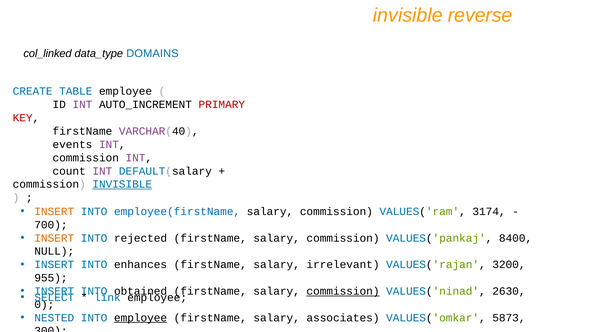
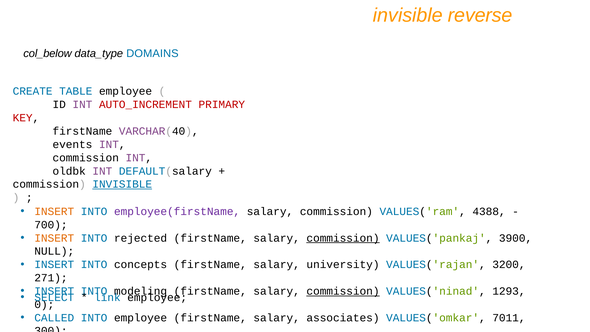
col_linked: col_linked -> col_below (48, 54)
AUTO_INCREMENT colour: black -> red (145, 105)
count: count -> oldbk (69, 171)
employee(firstName colour: blue -> purple (177, 211)
3174: 3174 -> 4388 (489, 211)
commission underline: none -> present (343, 238)
8400: 8400 -> 3900 (516, 238)
enhances: enhances -> concepts (141, 265)
irrelevant: irrelevant -> university (343, 265)
955: 955 -> 271 (51, 278)
obtained: obtained -> modeling (141, 291)
2630: 2630 -> 1293 (509, 291)
NESTED: NESTED -> CALLED (54, 318)
employee underline: present -> none (141, 318)
5873: 5873 -> 7011 (509, 318)
